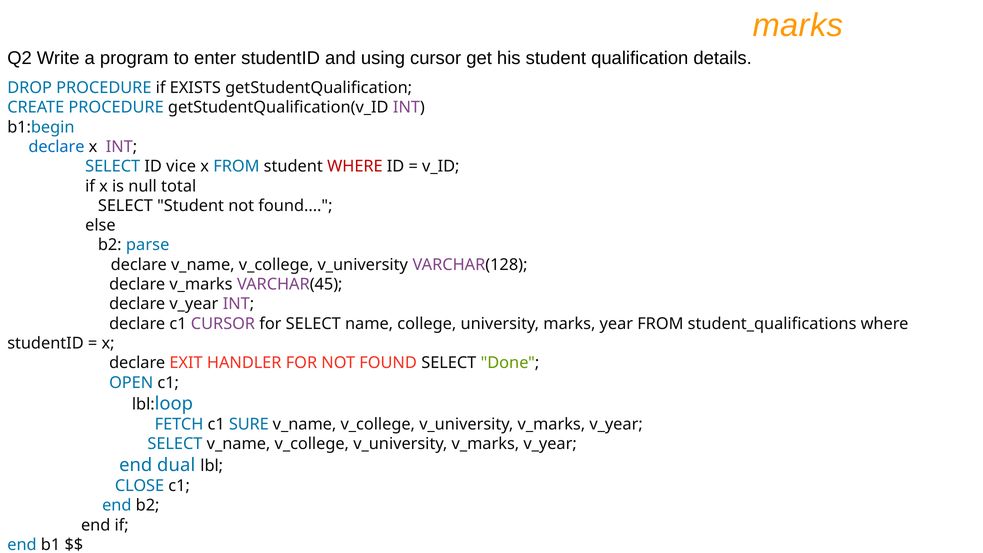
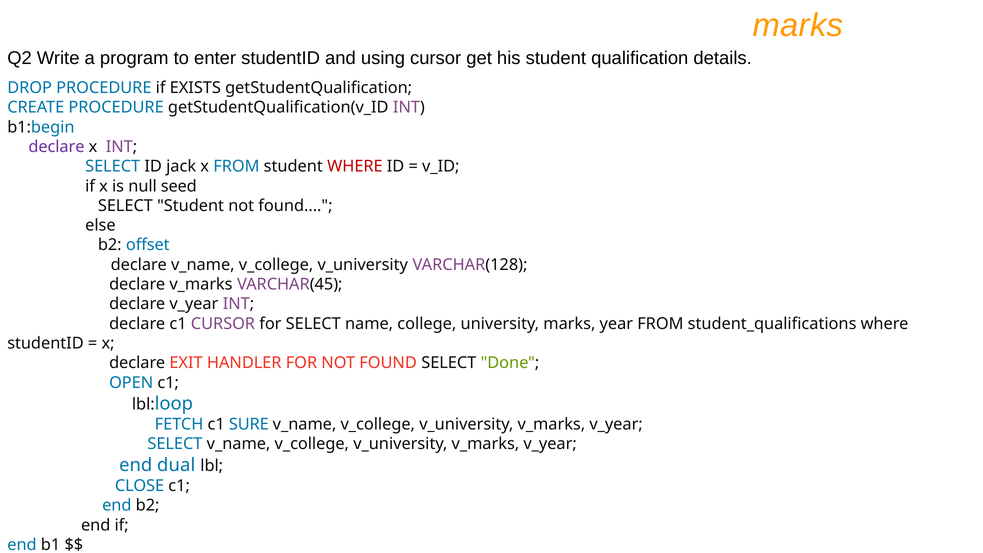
declare colour: blue -> purple (56, 147)
vice: vice -> jack (181, 166)
total: total -> seed (179, 186)
parse: parse -> offset (148, 245)
